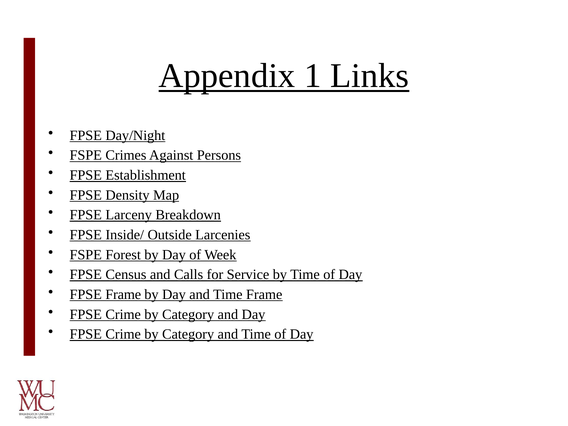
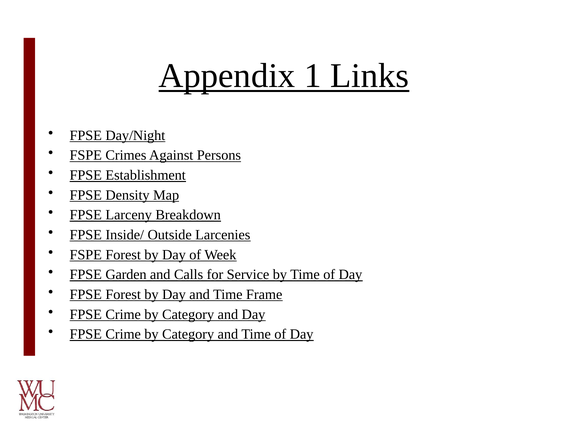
Census: Census -> Garden (126, 275)
FPSE Frame: Frame -> Forest (123, 294)
